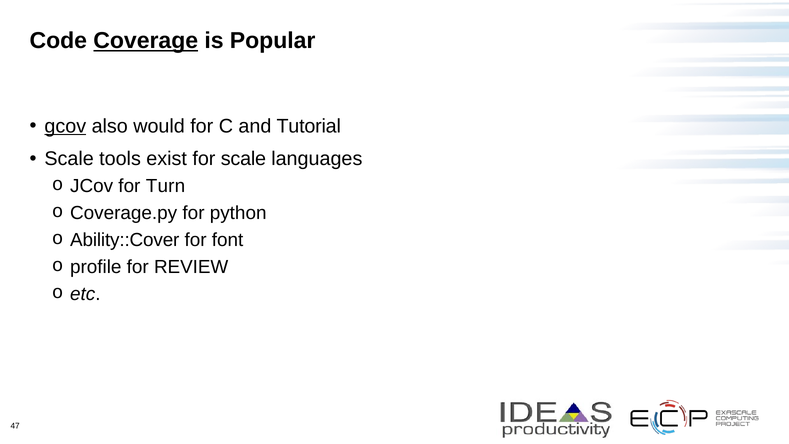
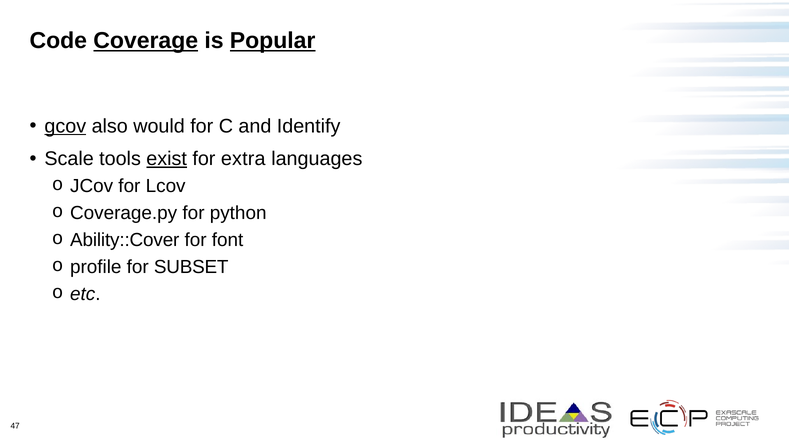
Popular underline: none -> present (273, 41)
Tutorial: Tutorial -> Identify (309, 126)
exist underline: none -> present (167, 159)
for scale: scale -> extra (243, 159)
Turn: Turn -> Lcov (166, 186)
REVIEW: REVIEW -> SUBSET (191, 267)
